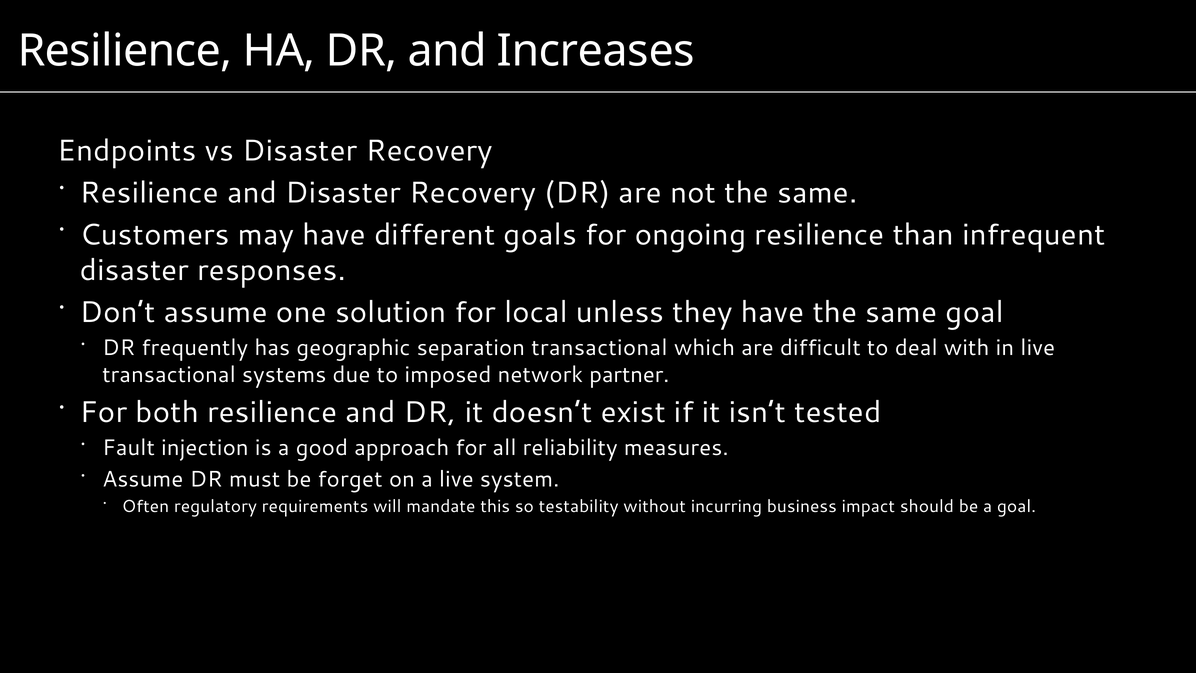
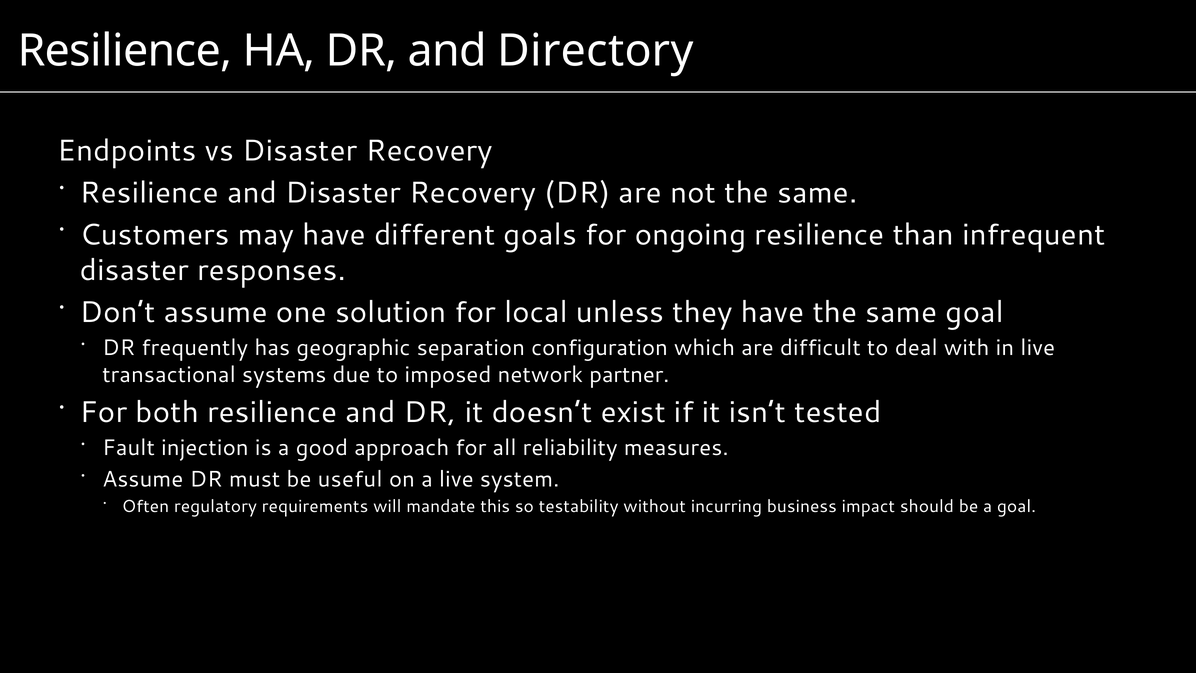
Increases: Increases -> Directory (595, 51)
separation transactional: transactional -> configuration (600, 348)
forget: forget -> useful (350, 479)
